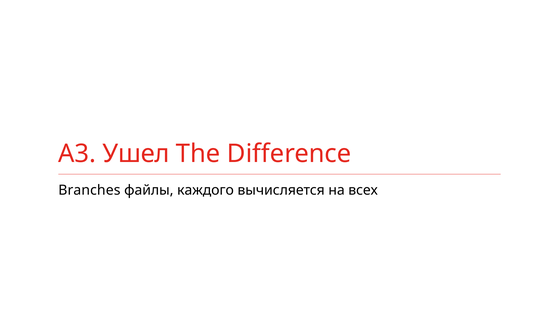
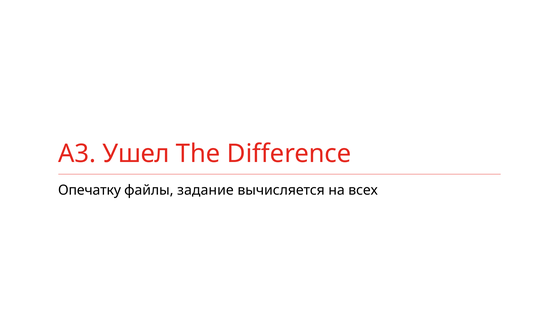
Branches: Branches -> Опечатку (90, 190)
каждого: каждого -> задание (205, 190)
